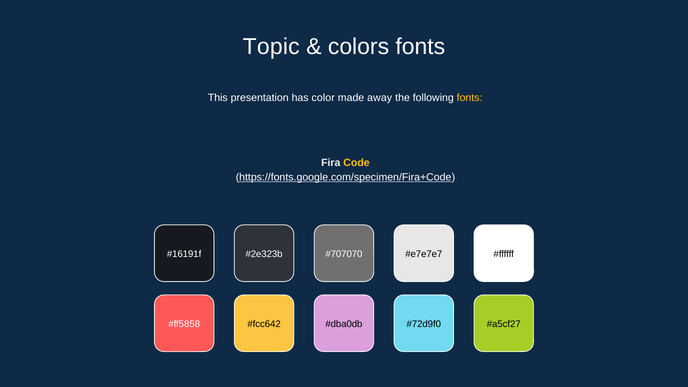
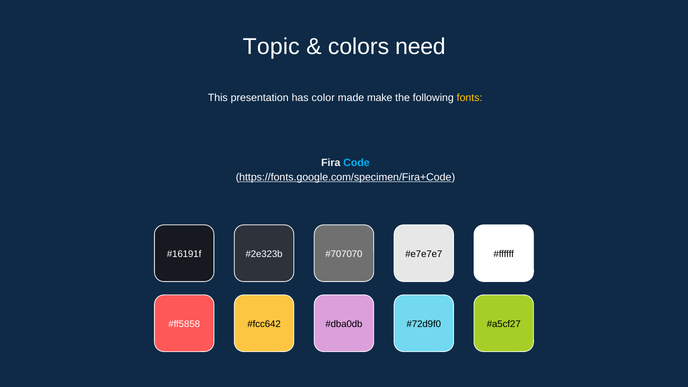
colors fonts: fonts -> need (420, 47)
away: away -> make (380, 98)
Code colour: yellow -> light blue (357, 163)
